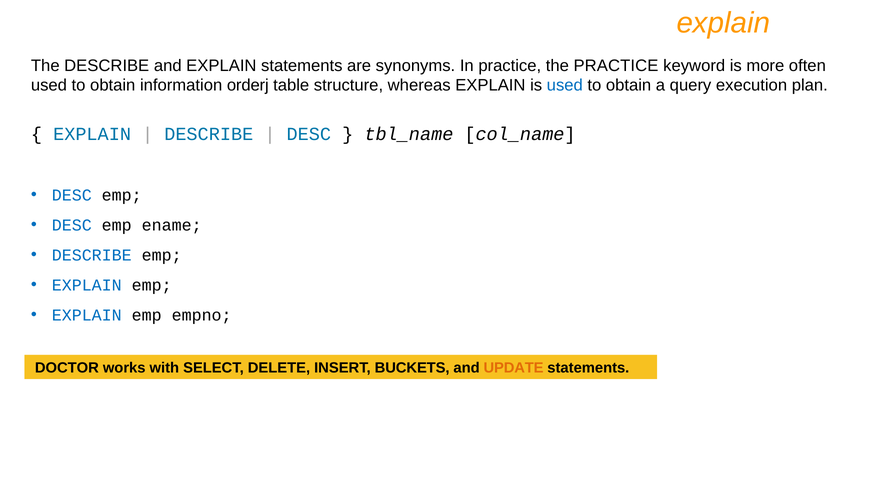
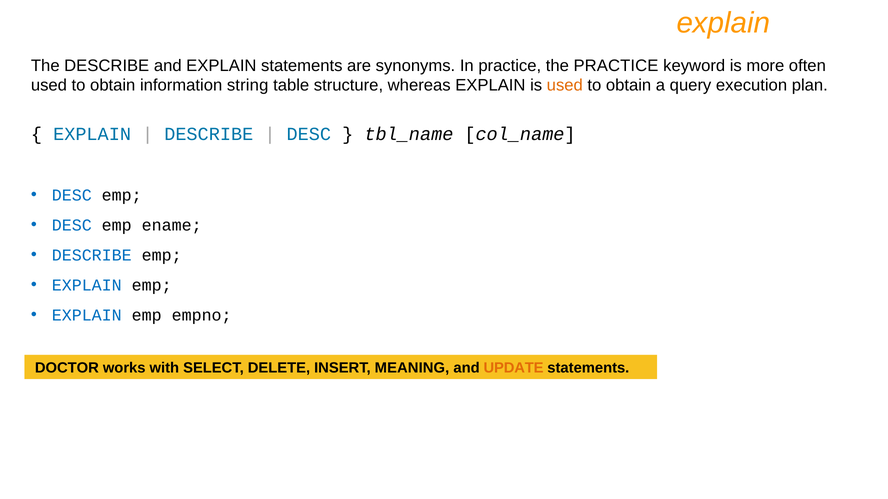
orderj: orderj -> string (248, 86)
used colour: blue -> orange (565, 86)
BUCKETS: BUCKETS -> MEANING (412, 368)
